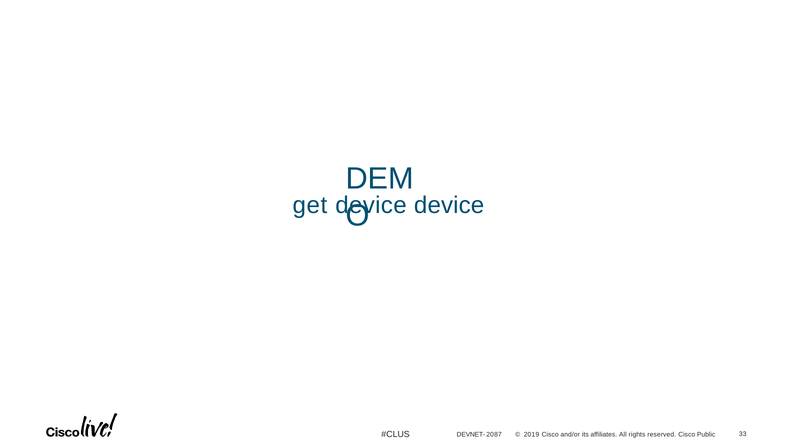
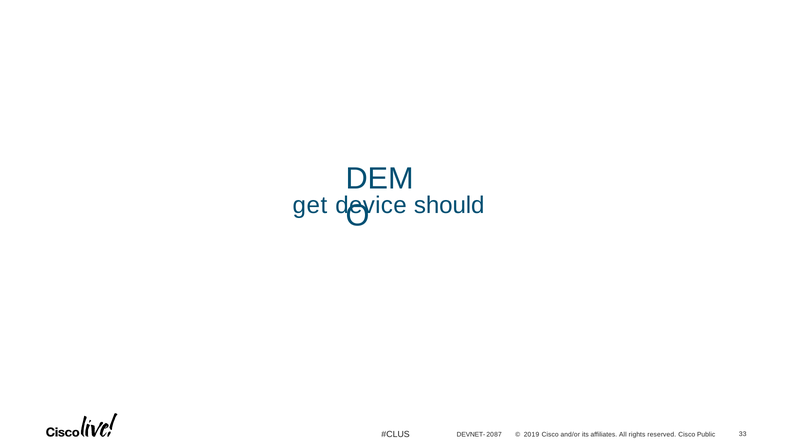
device: device -> should (449, 206)
